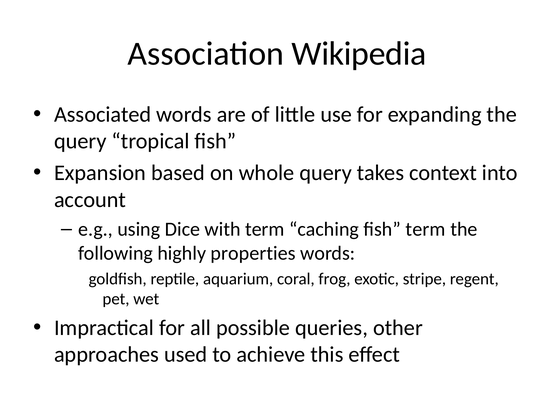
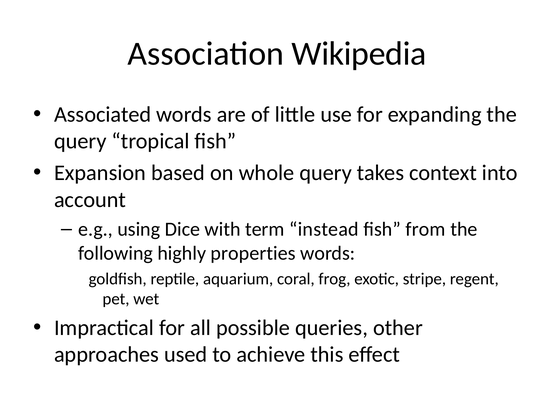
caching: caching -> instead (324, 230)
fish term: term -> from (426, 230)
